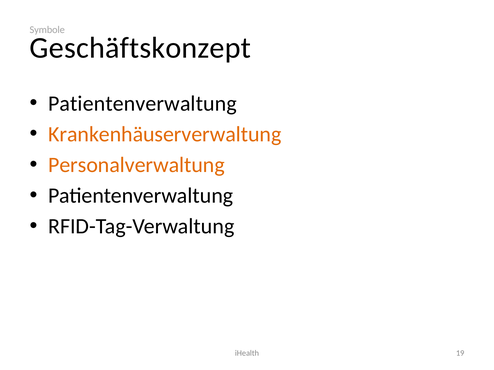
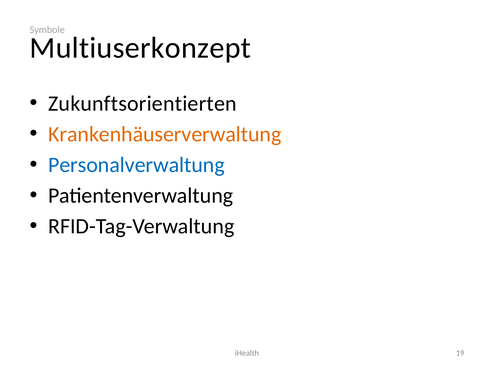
Geschäftskonzept: Geschäftskonzept -> Multiuserkonzept (140, 48)
Patientenverwaltung: Patientenverwaltung -> Zukunftsorientierten (142, 104)
Personalverwaltung colour: orange -> blue (136, 165)
